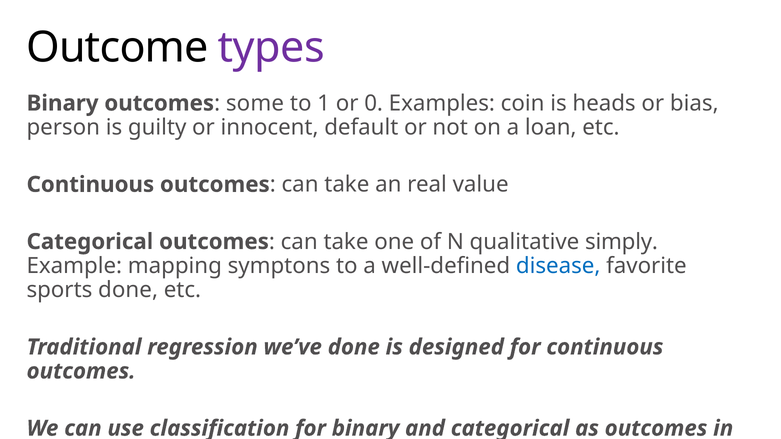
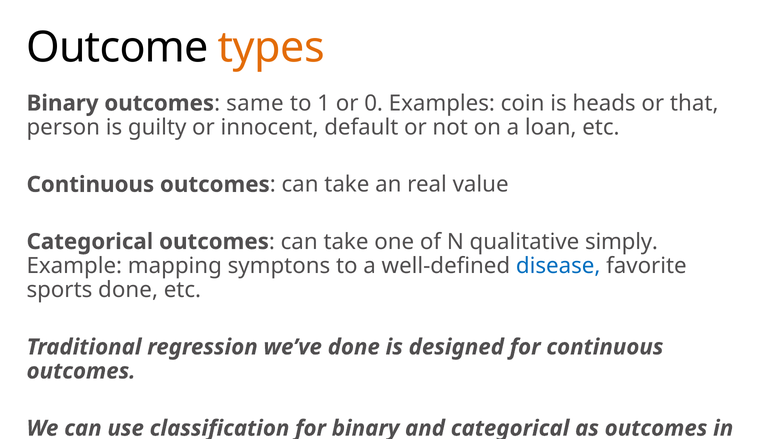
types colour: purple -> orange (271, 47)
some: some -> same (255, 103)
bias: bias -> that (694, 103)
